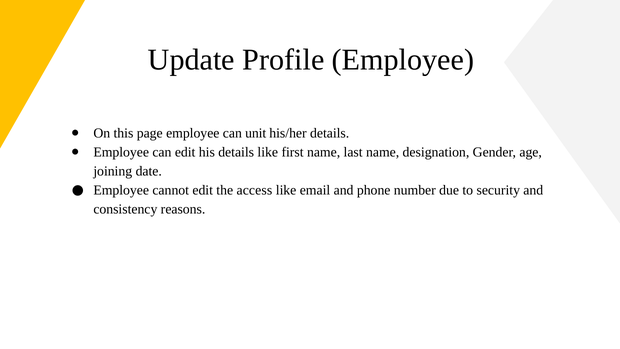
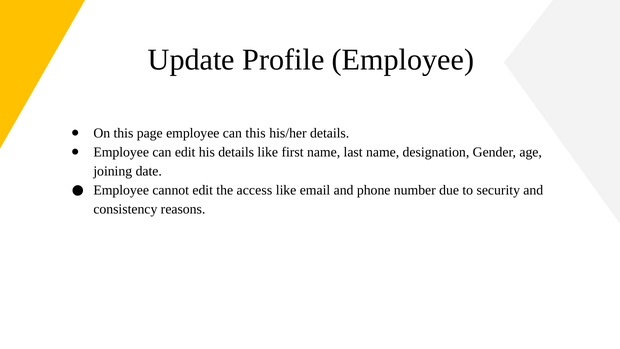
can unit: unit -> this (256, 133)
